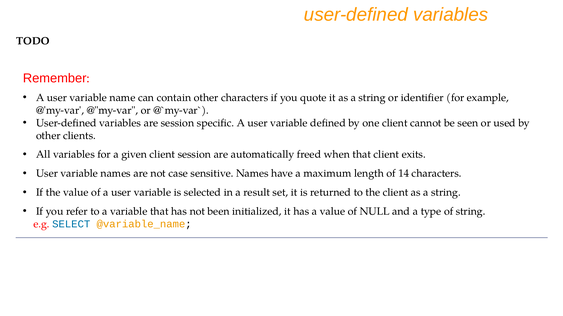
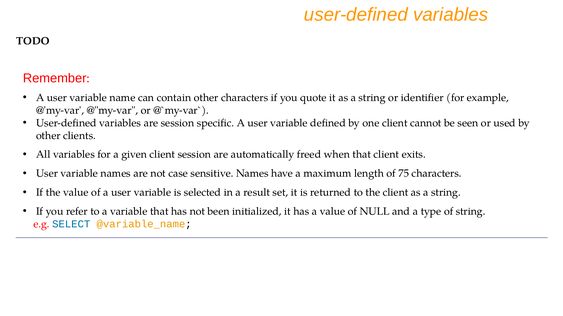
14: 14 -> 75 (404, 174)
